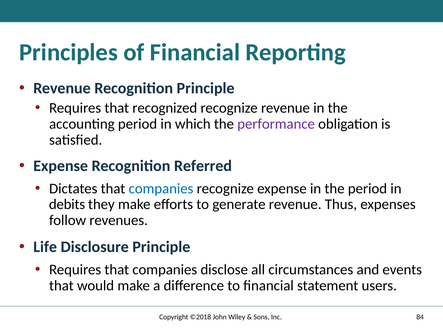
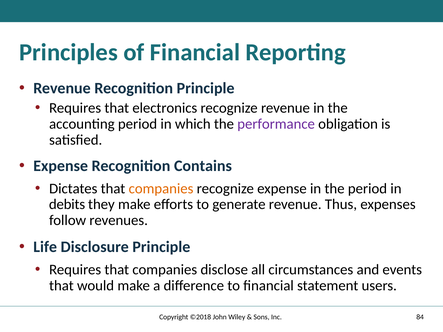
recognized: recognized -> electronics (165, 108)
Referred: Referred -> Contains (203, 166)
companies colour: blue -> orange (161, 189)
